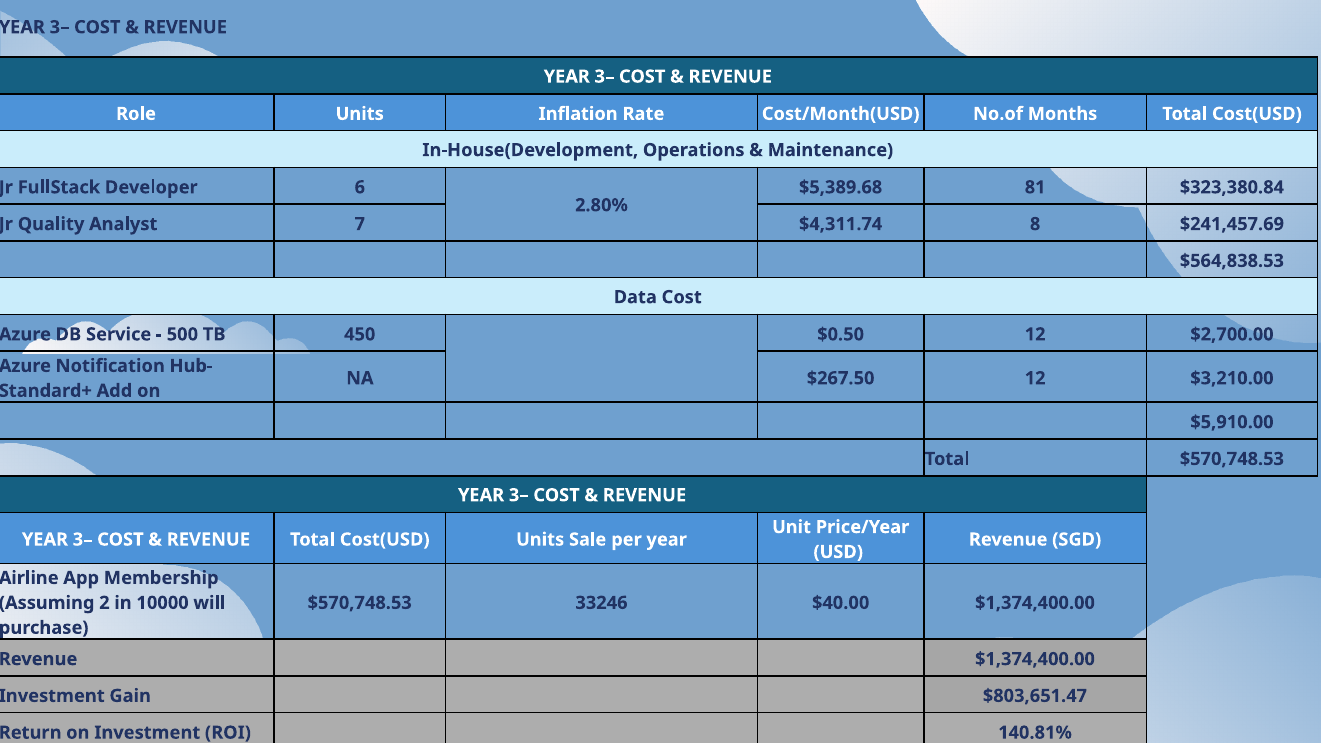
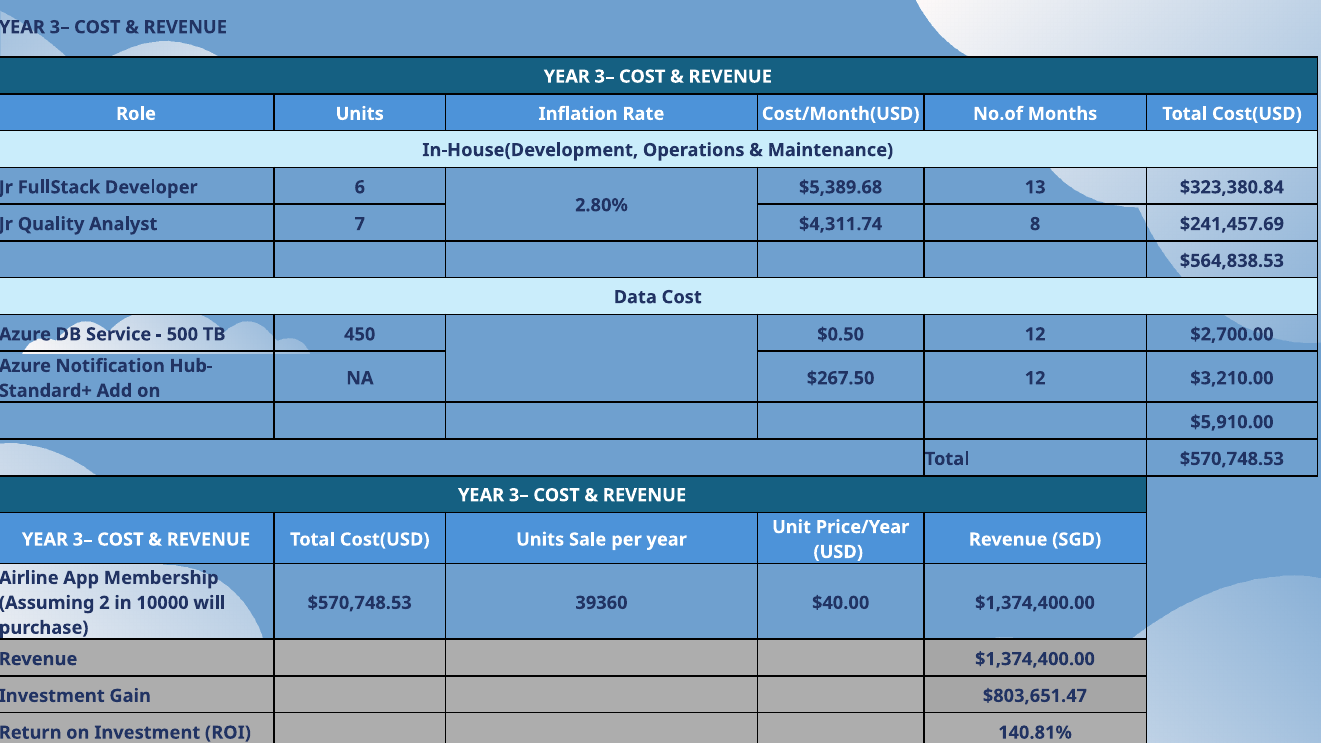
81: 81 -> 13 (1035, 187)
33246: 33246 -> 39360 (602, 603)
